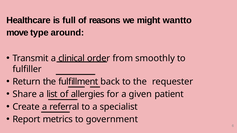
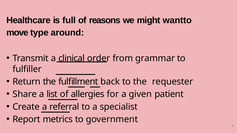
smoothly: smoothly -> grammar (155, 58)
